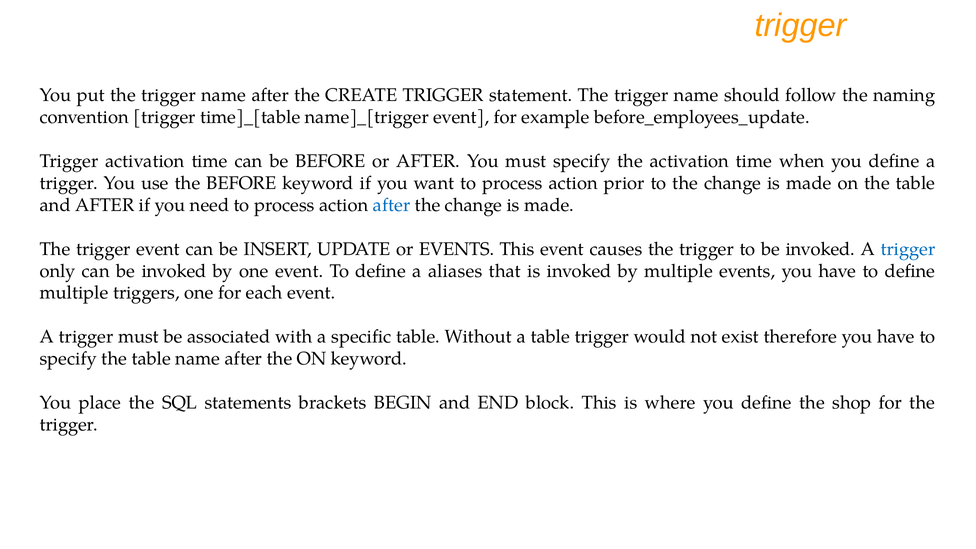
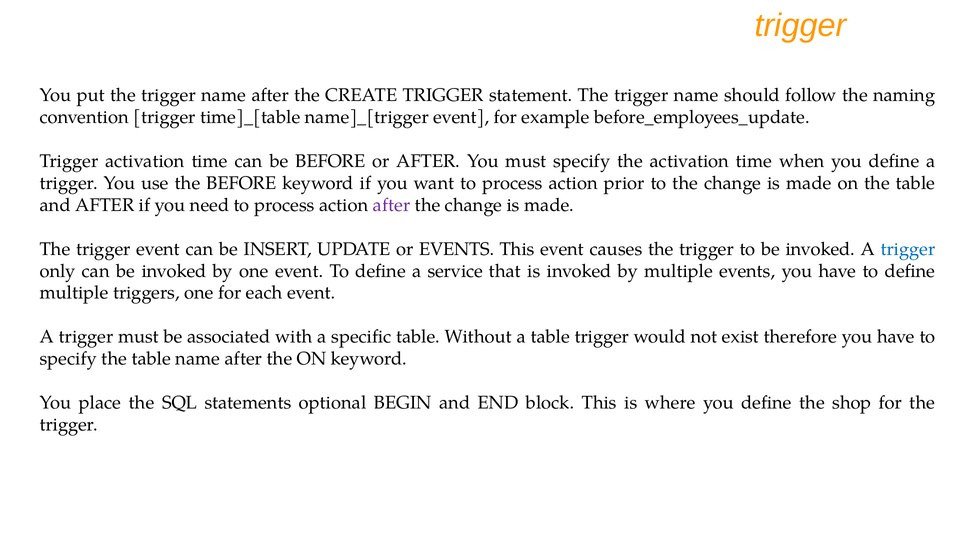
after colour: blue -> purple (392, 205)
aliases: aliases -> service (455, 271)
brackets: brackets -> optional (333, 403)
